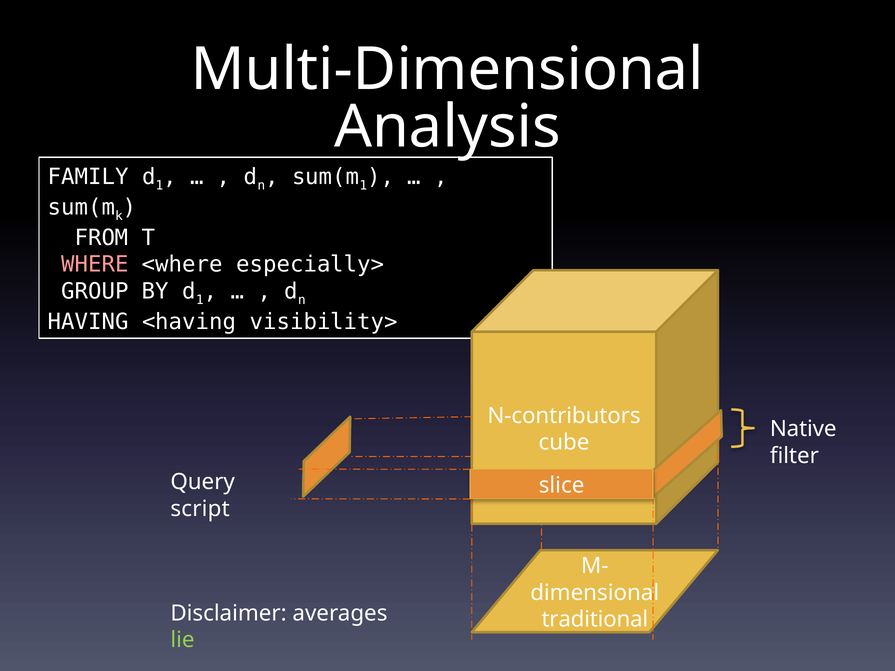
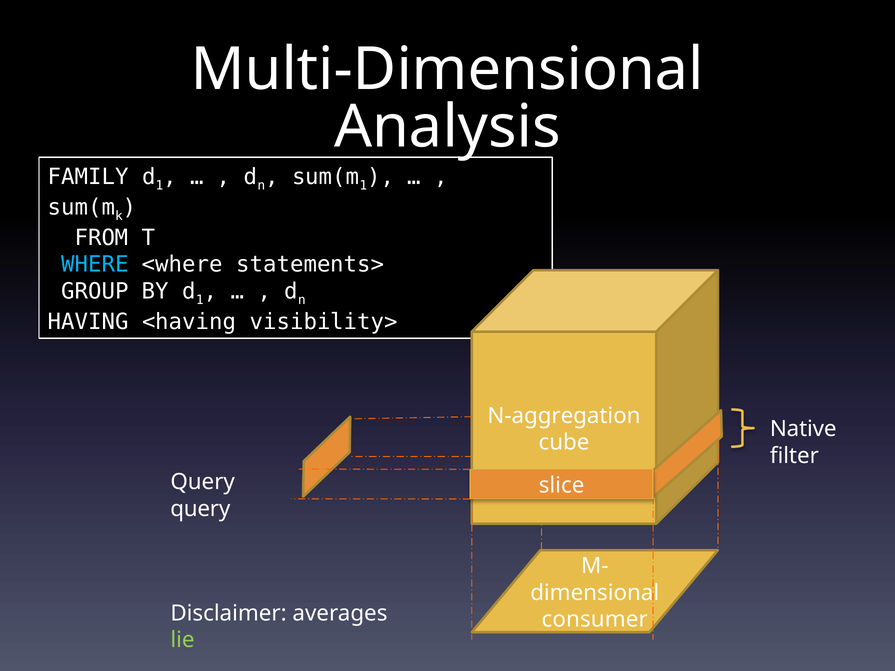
WHERE colour: pink -> light blue (95, 265)
especially>: especially> -> statements> (310, 265)
N-contributors: N-contributors -> N-aggregation (564, 416)
script: script -> query (200, 509)
traditional: traditional -> consumer (595, 620)
